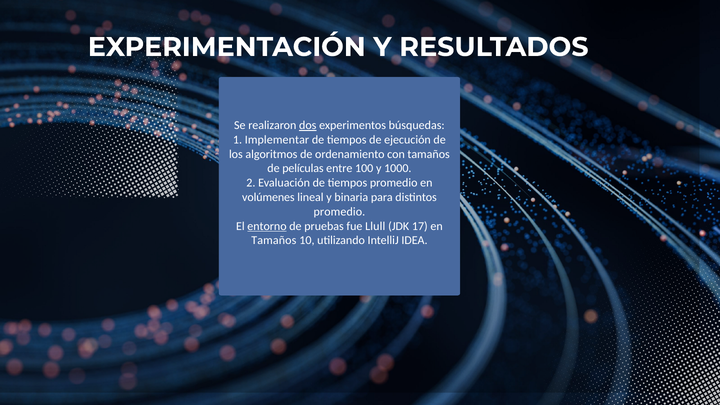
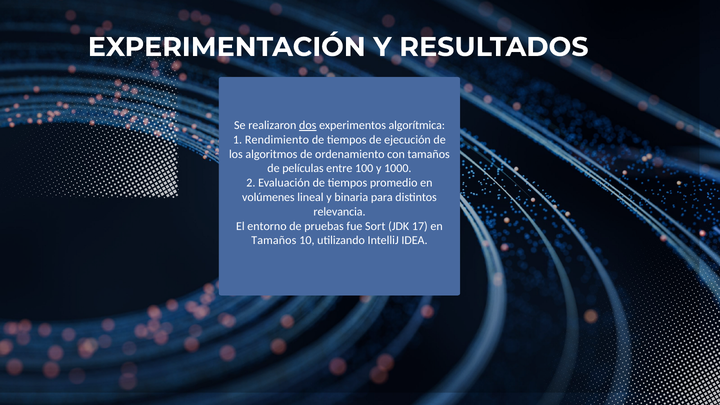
búsquedas: búsquedas -> algorítmica (417, 125)
Implementar: Implementar -> Rendimiento (277, 140)
promedio: promedio -> relevancia (340, 212)
entorno underline: present -> none (267, 226)
Llull: Llull -> Sort (375, 226)
